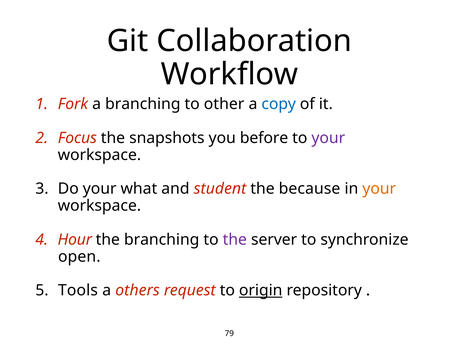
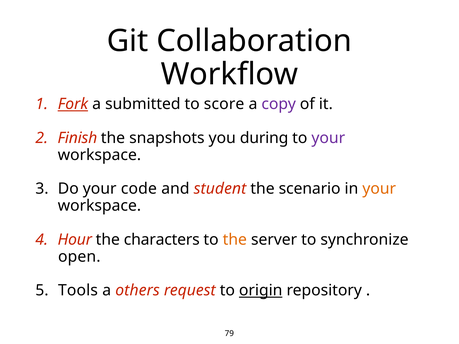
Fork underline: none -> present (73, 104)
a branching: branching -> submitted (143, 104)
other: other -> score (224, 104)
copy colour: blue -> purple (279, 104)
Focus: Focus -> Finish (77, 138)
before: before -> during (264, 138)
what: what -> code (139, 189)
because: because -> scenario (310, 189)
the branching: branching -> characters (162, 240)
the colour: purple -> orange (235, 240)
